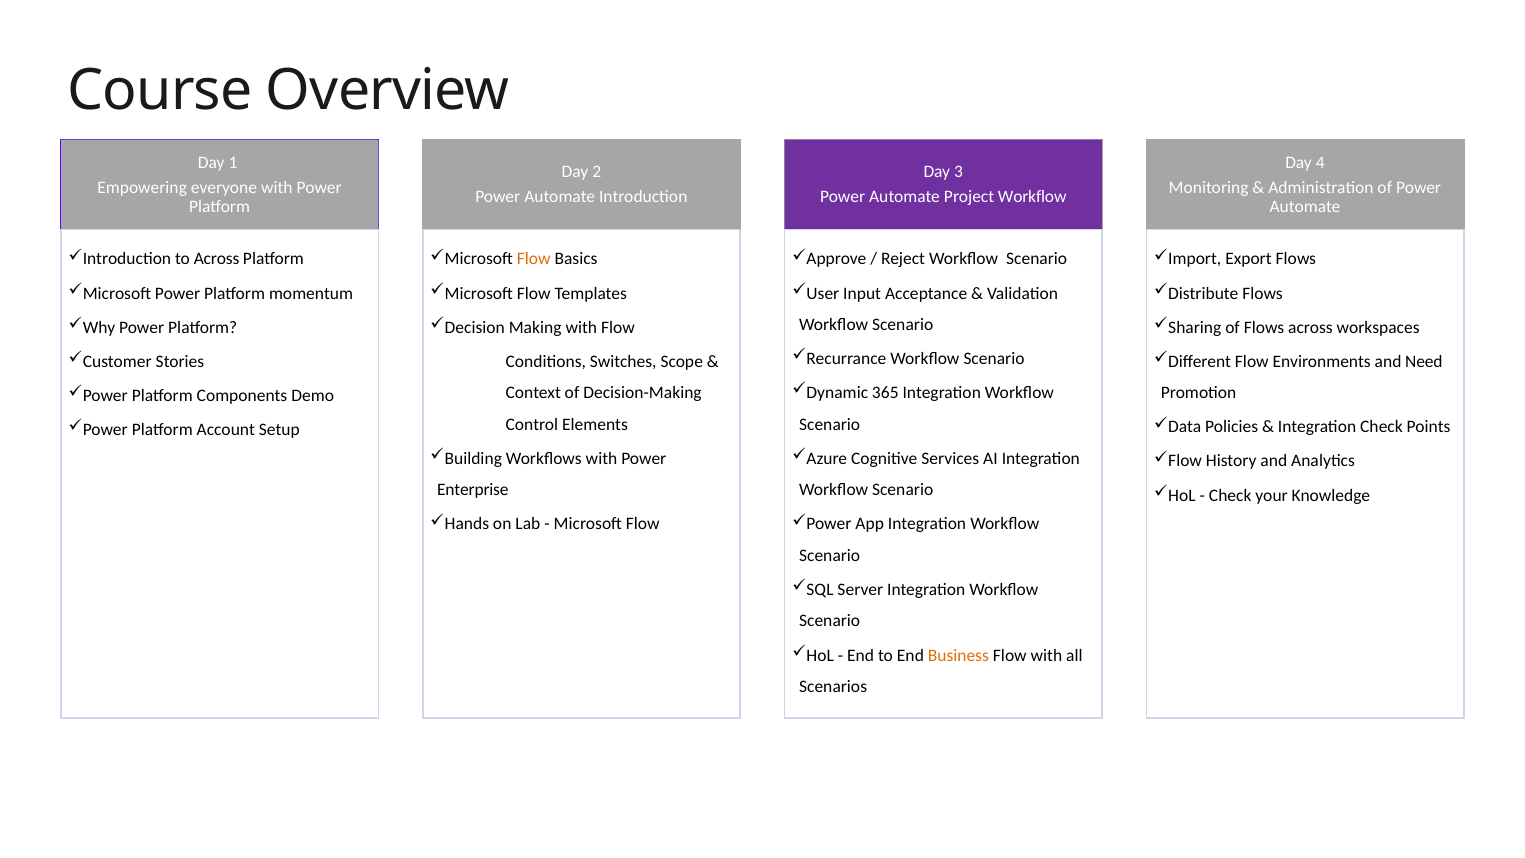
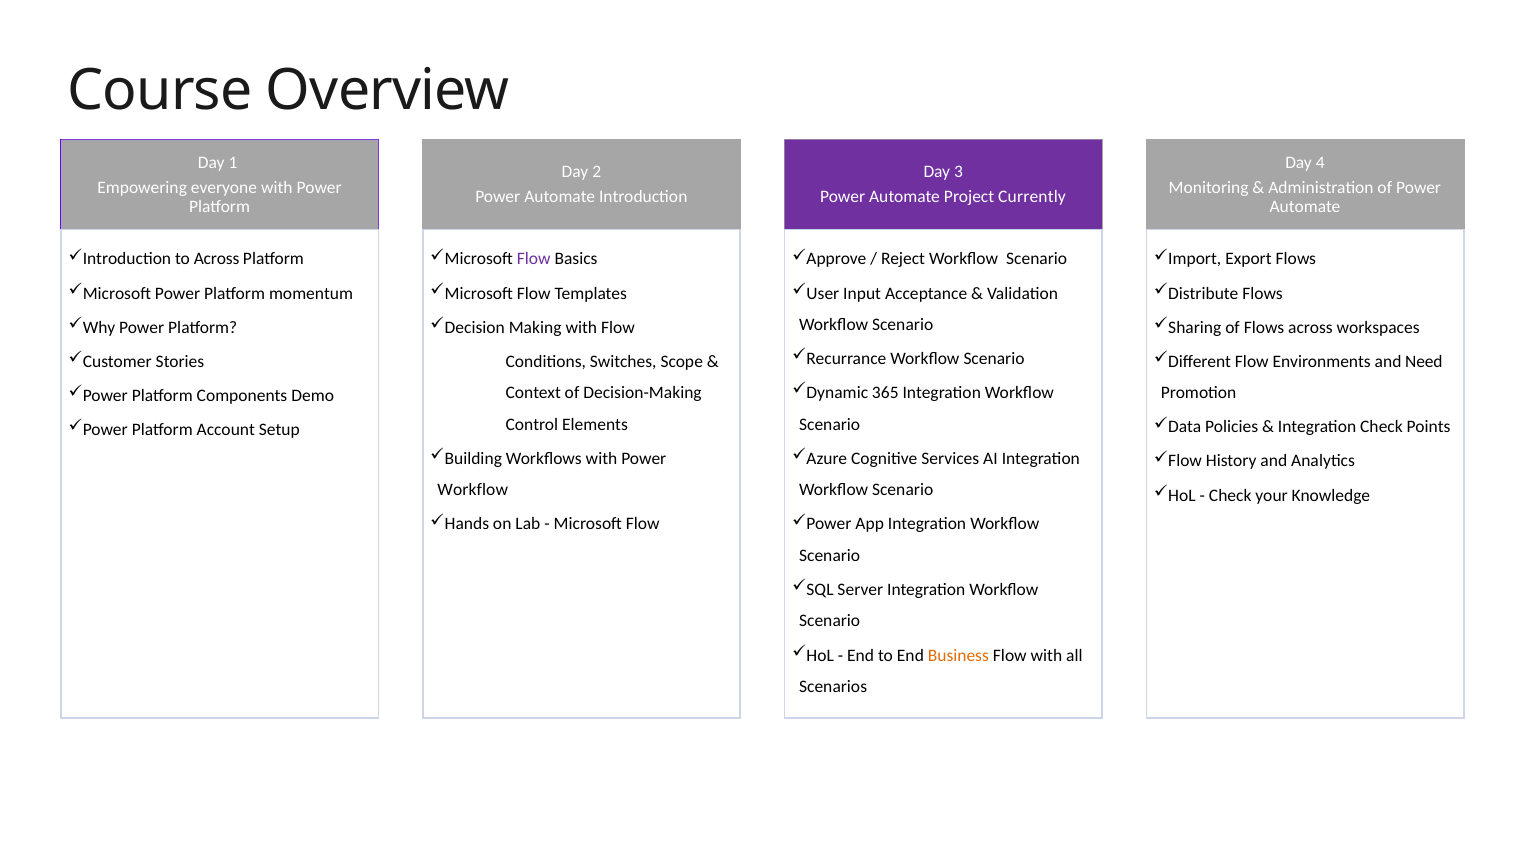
Project Workflow: Workflow -> Currently (1032, 197)
Flow colour: orange -> purple (534, 259)
Enterprise: Enterprise -> Workflow (473, 490)
